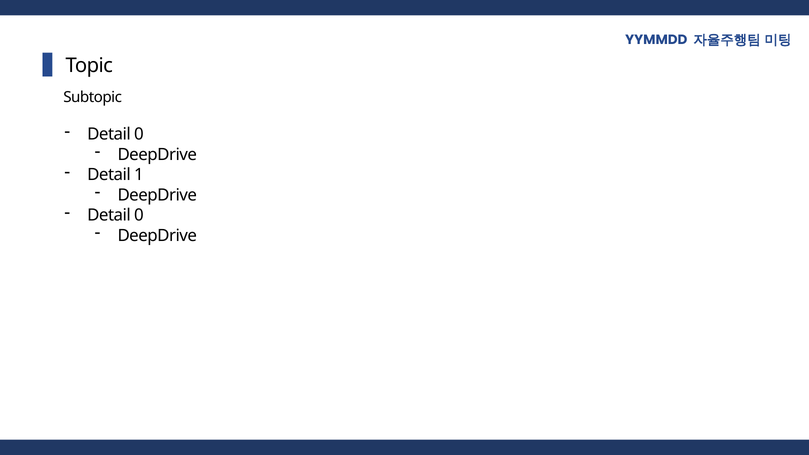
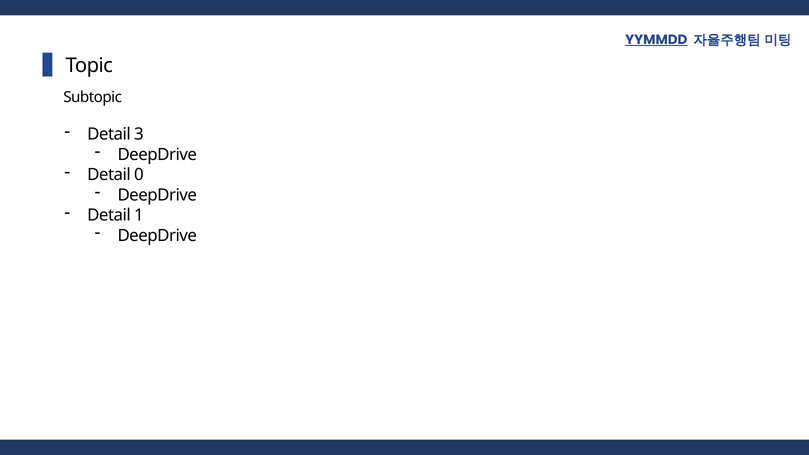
YYMMDD underline: none -> present (656, 40)
0: 0 -> 3 (139, 134)
1: 1 -> 0 (139, 175)
0: 0 -> 1 (139, 215)
